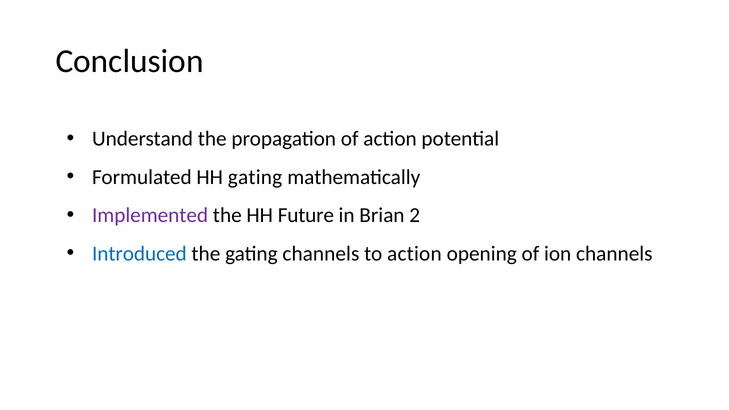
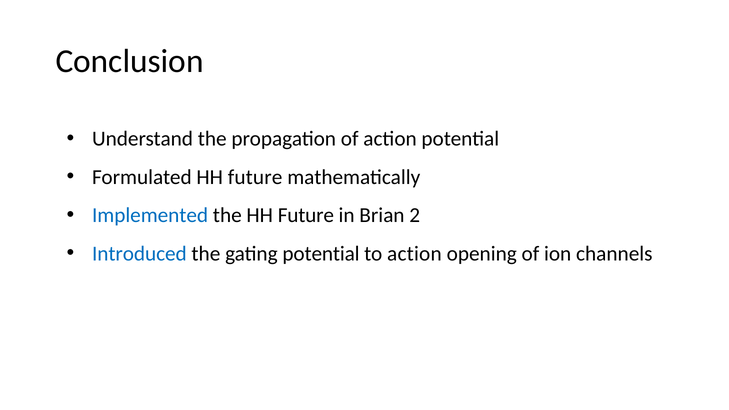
Formulated HH gating: gating -> future (255, 177)
Implemented colour: purple -> blue (150, 215)
gating channels: channels -> potential (321, 254)
